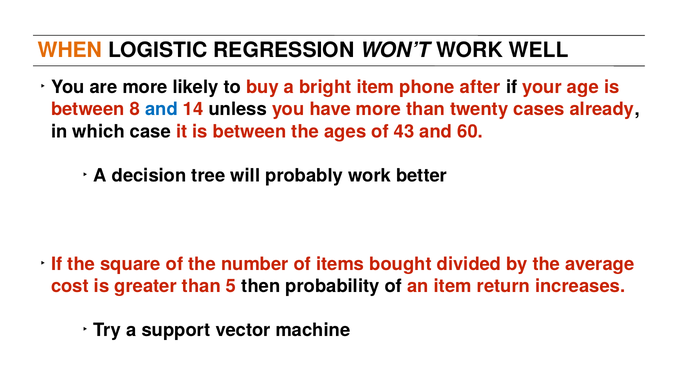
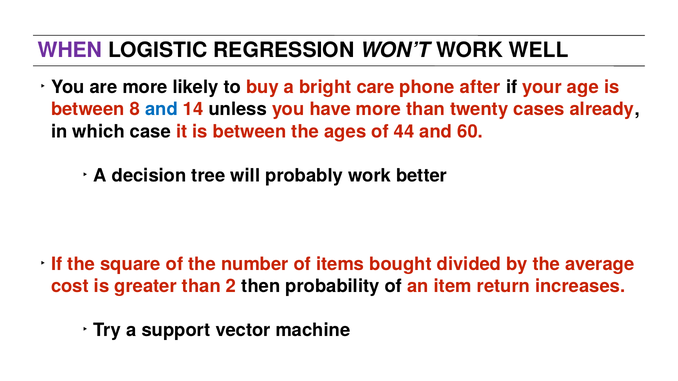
WHEN colour: orange -> purple (70, 50)
bright item: item -> care (375, 87)
43: 43 -> 44 (404, 131)
5: 5 -> 2 (231, 286)
